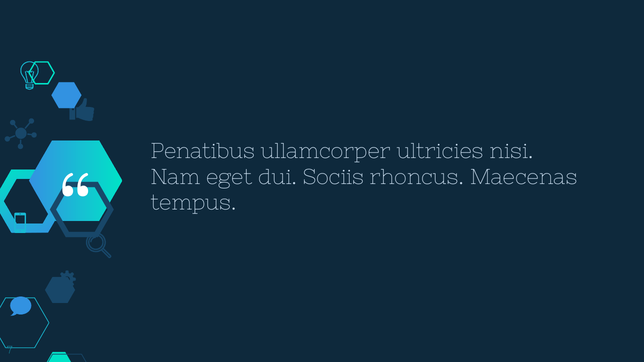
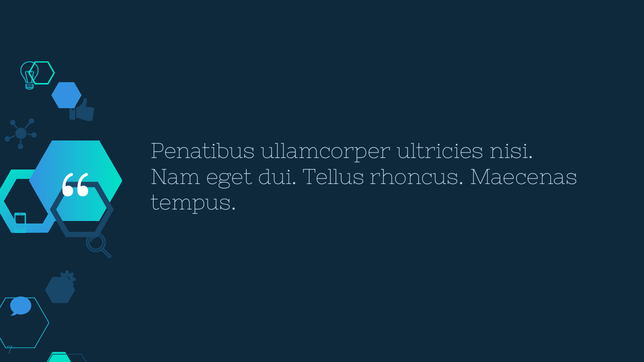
Sociis: Sociis -> Tellus (334, 177)
